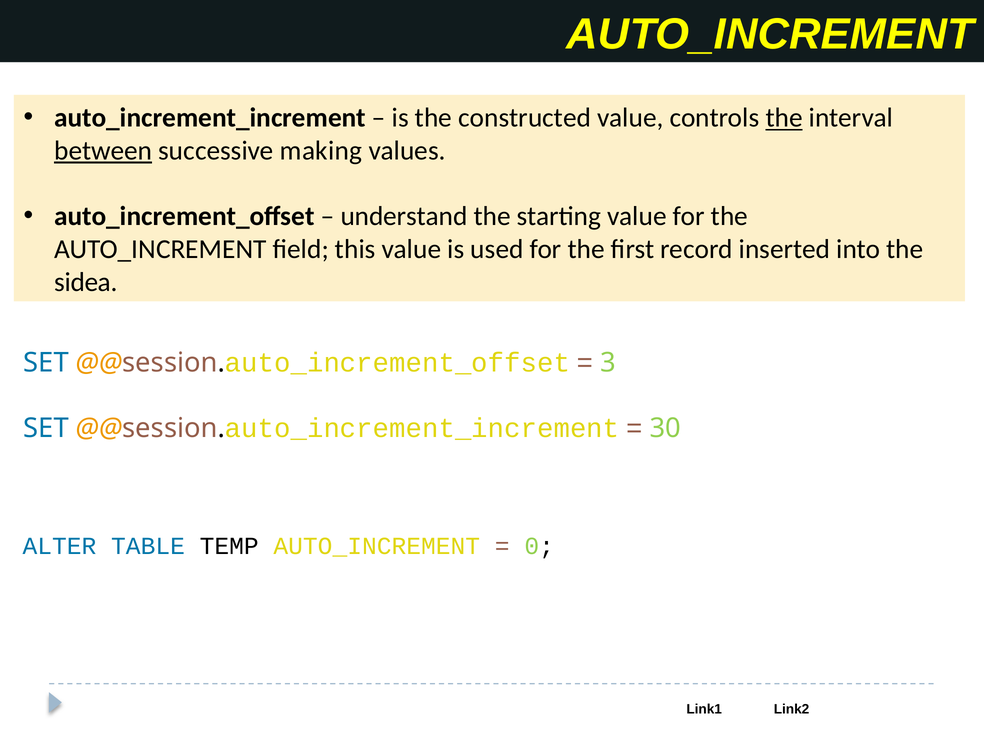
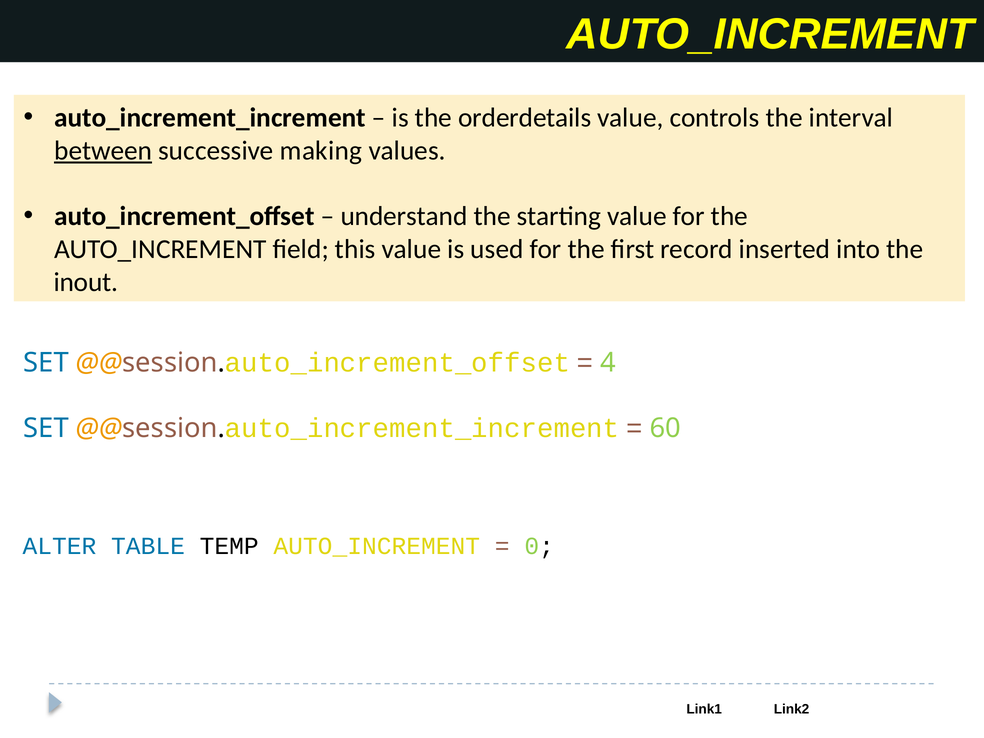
constructed: constructed -> orderdetails (525, 118)
the underline: present -> none (784, 118)
sidea: sidea -> inout (86, 282)
3: 3 -> 4 (608, 363)
30: 30 -> 60 (665, 428)
